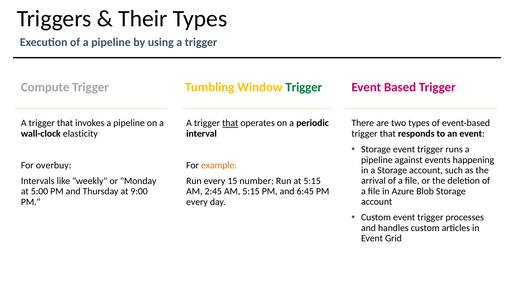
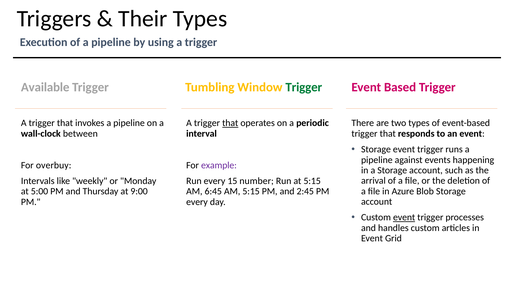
Compute: Compute -> Available (45, 87)
elasticity: elasticity -> between (80, 133)
example colour: orange -> purple (219, 165)
2:45: 2:45 -> 6:45 (213, 191)
6:45: 6:45 -> 2:45 (305, 191)
event underline: none -> present (404, 217)
